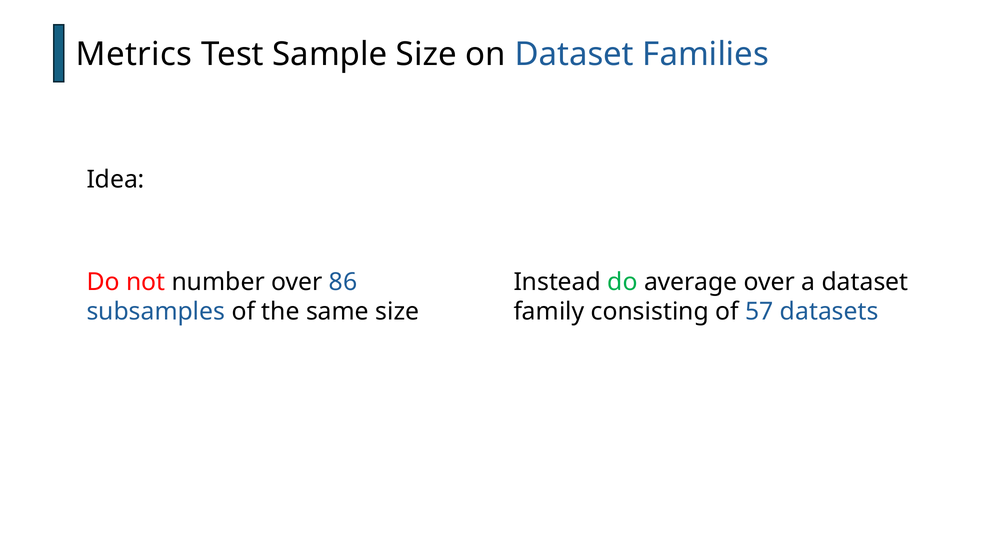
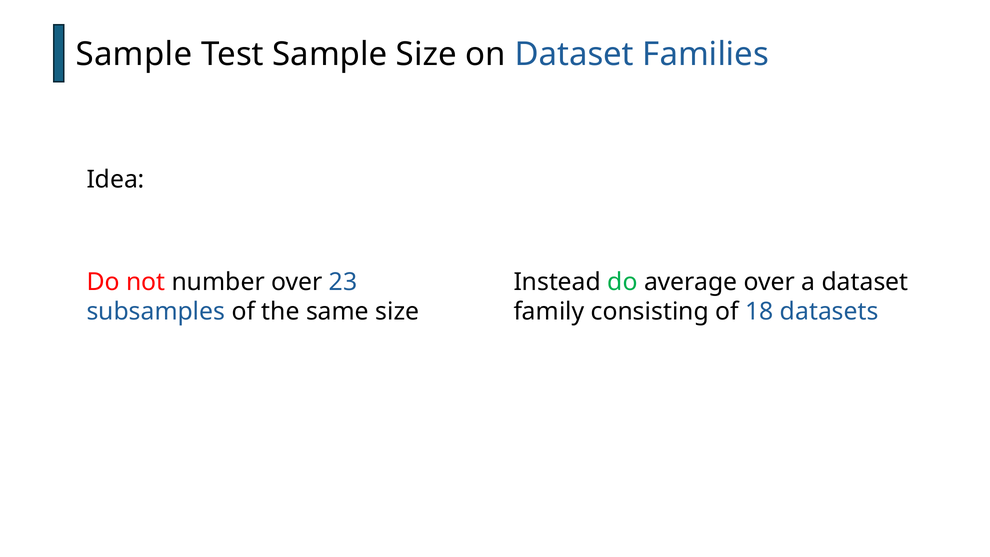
Metrics: Metrics -> Sample (134, 54)
86: 86 -> 23 (343, 282)
57: 57 -> 18 (759, 312)
